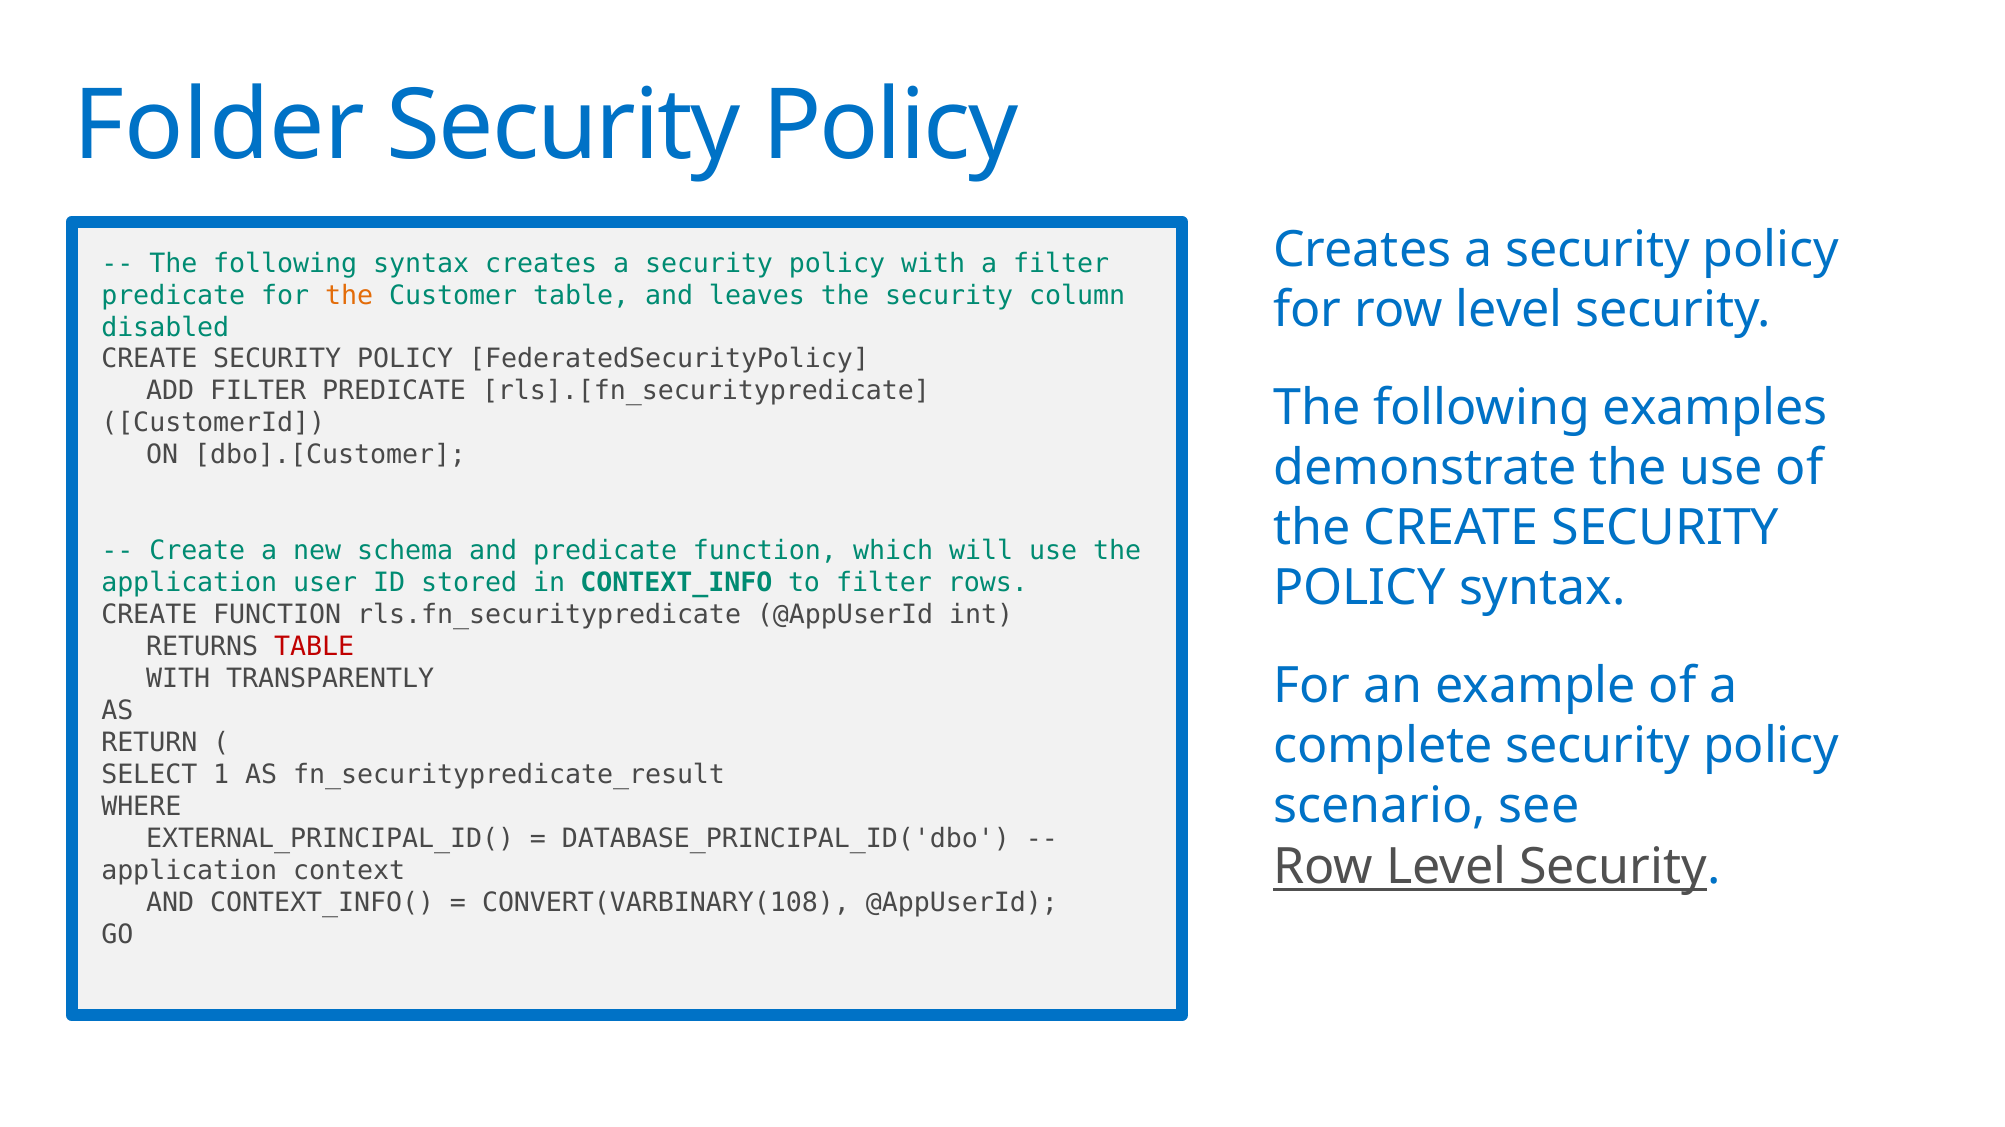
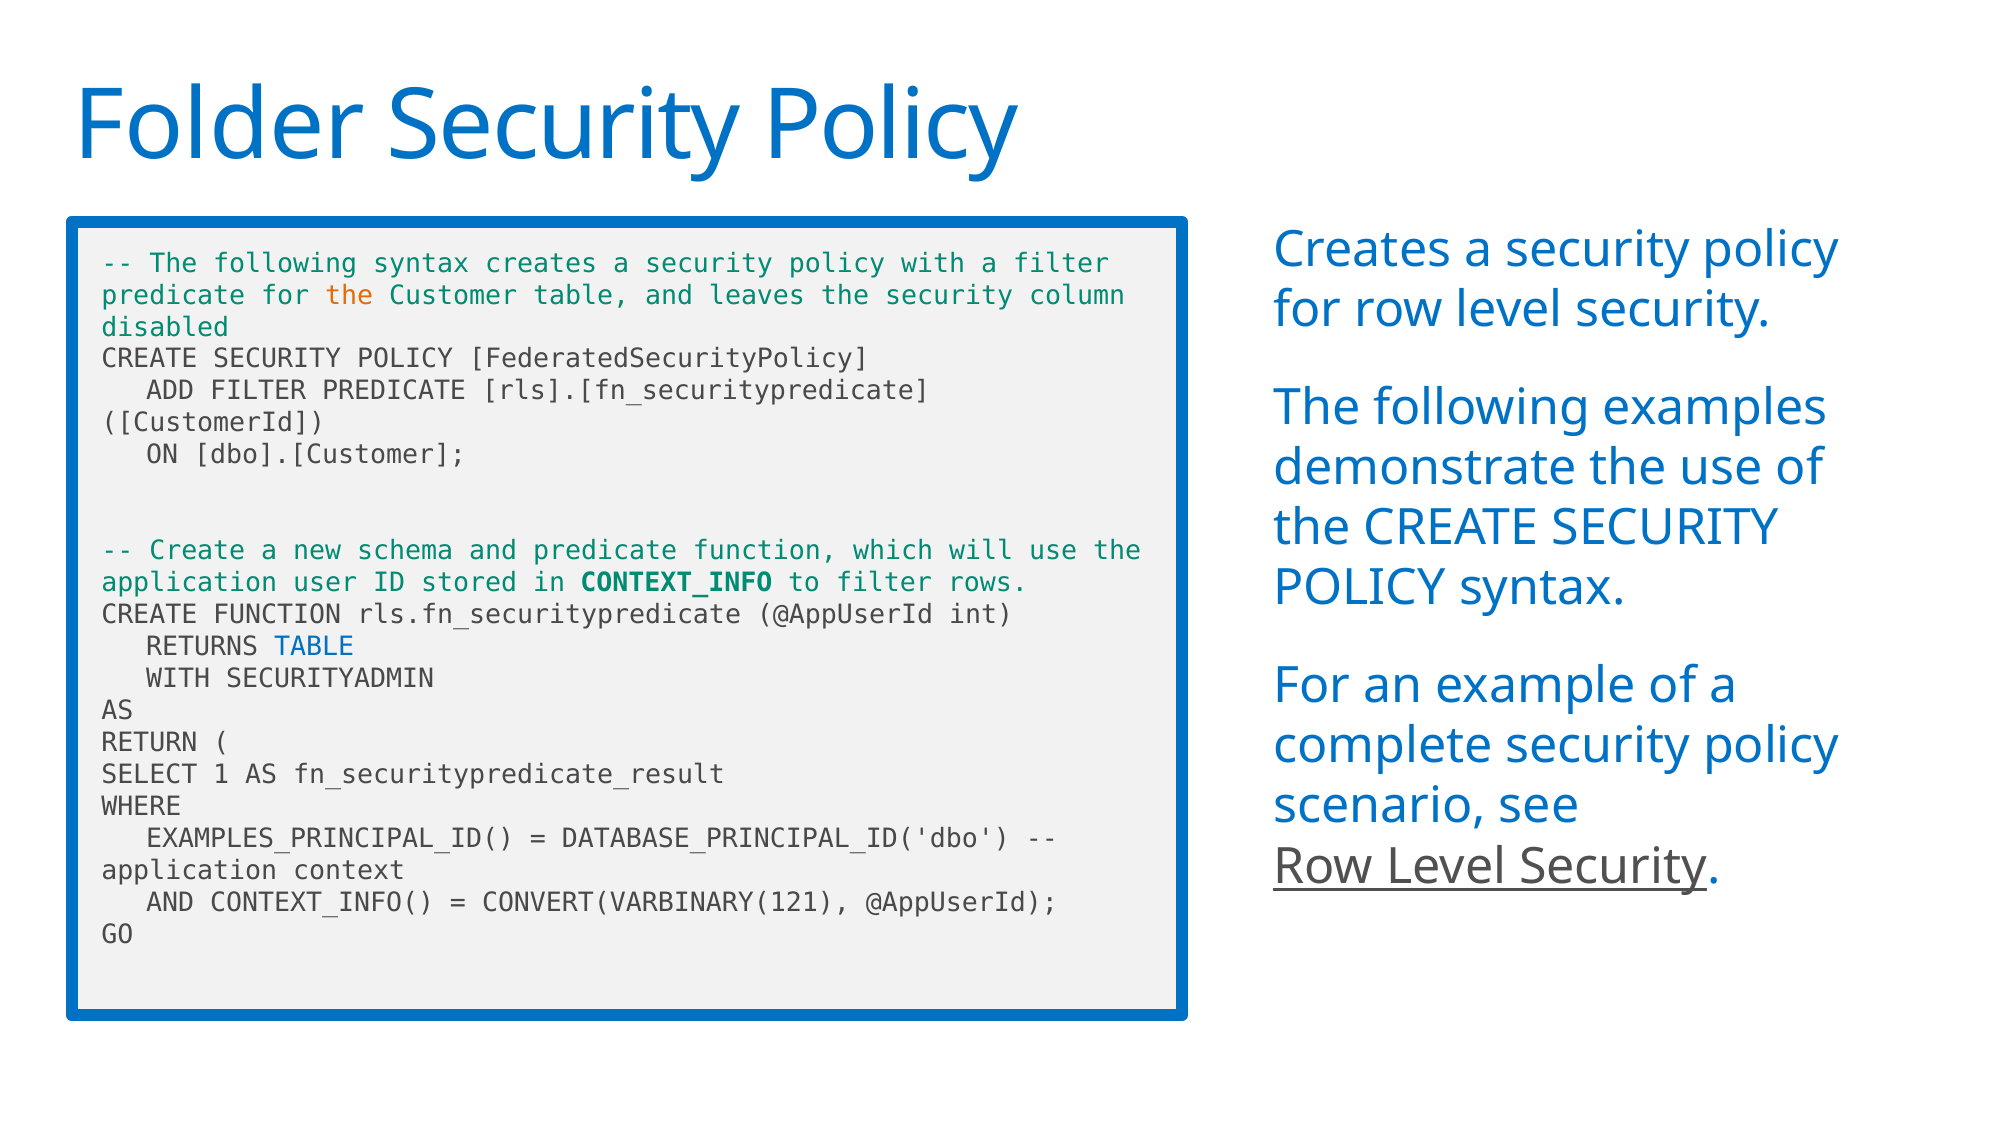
TABLE colour: red -> blue (314, 647)
TRANSPARENTLY: TRANSPARENTLY -> SECURITYADMIN (330, 679)
EXTERNAL_PRINCIPAL_ID(: EXTERNAL_PRINCIPAL_ID( -> EXAMPLES_PRINCIPAL_ID( (330, 839)
CONVERT(VARBINARY(108: CONVERT(VARBINARY(108 -> CONVERT(VARBINARY(121 (666, 903)
